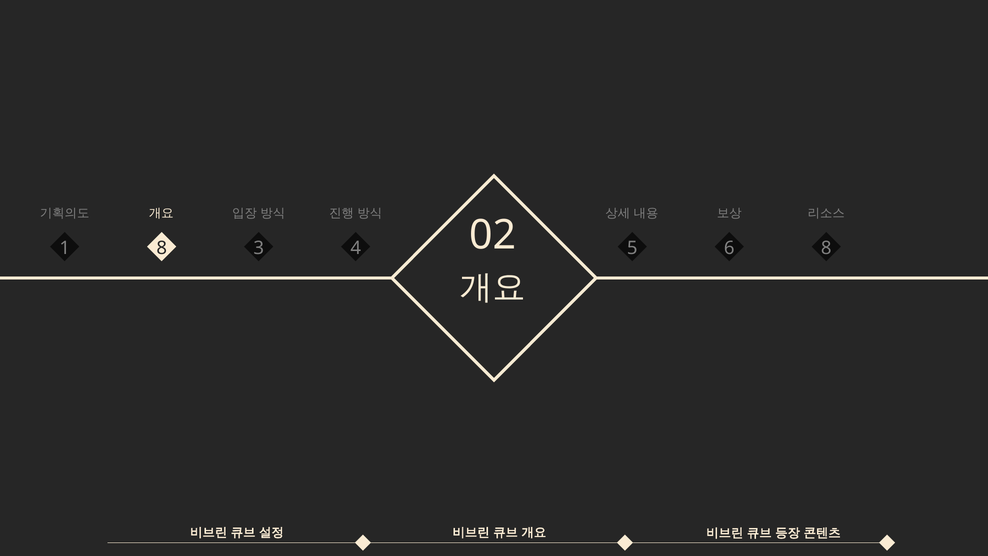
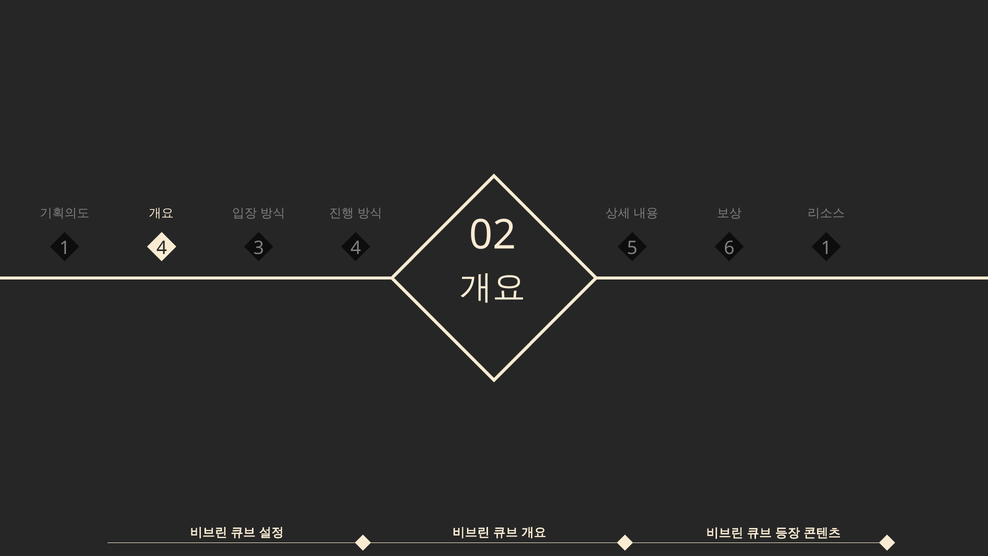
1 8: 8 -> 4 (162, 248)
4 8: 8 -> 1 (826, 248)
